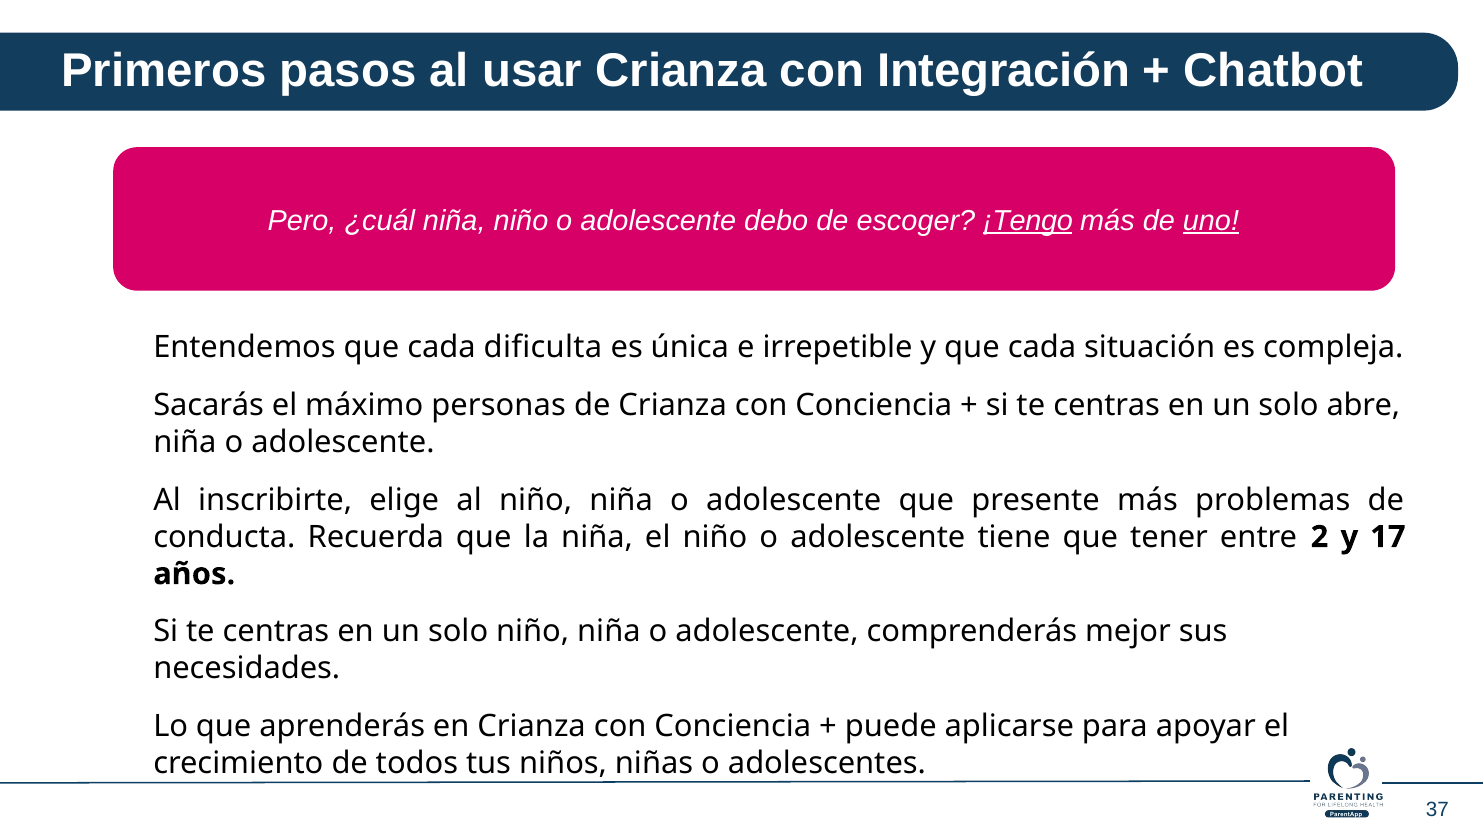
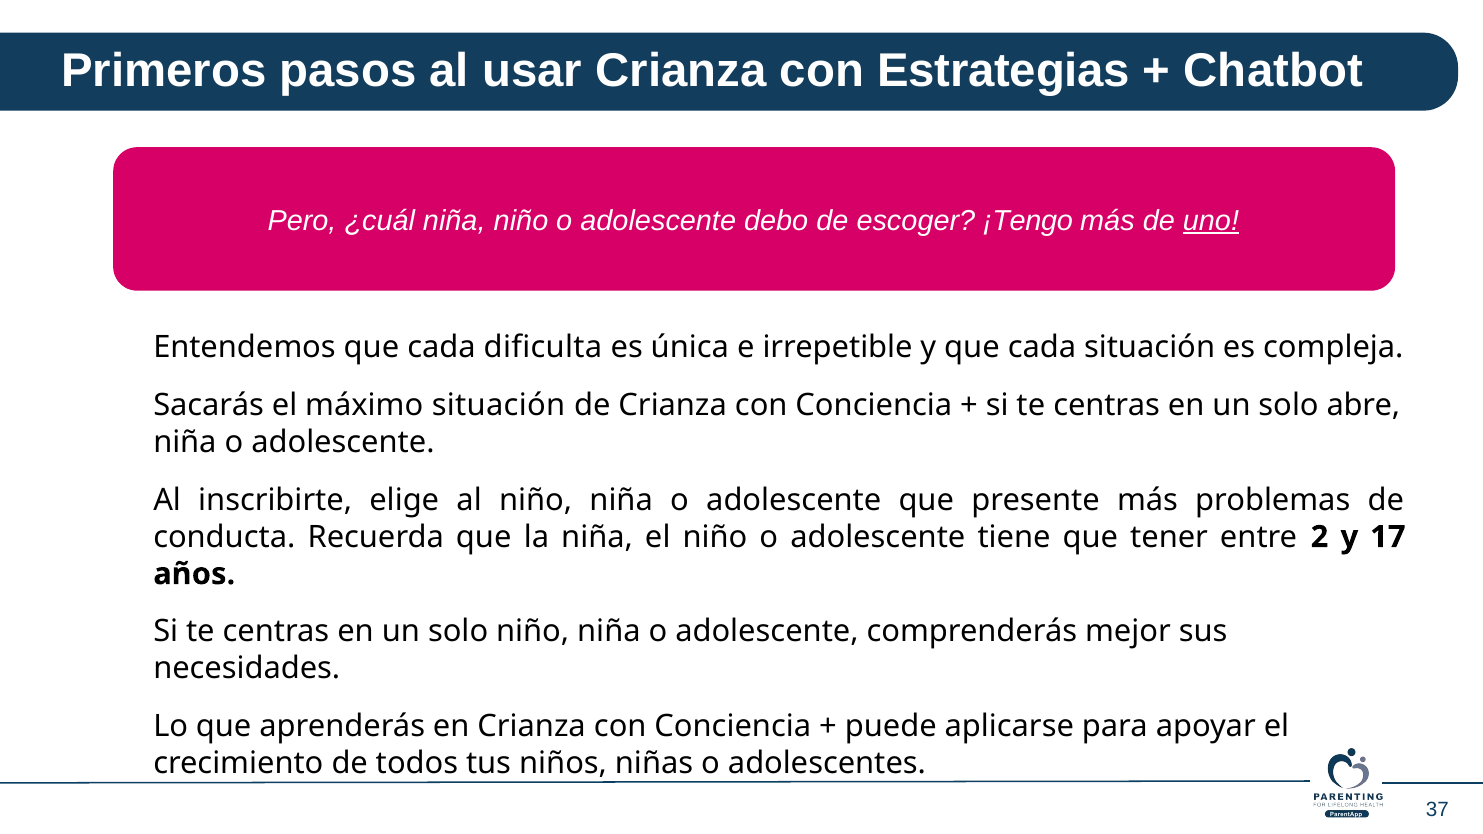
Integración: Integración -> Estrategias (1004, 71)
¡Tengo underline: present -> none (1028, 221)
máximo personas: personas -> situación (499, 405)
